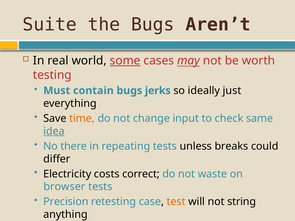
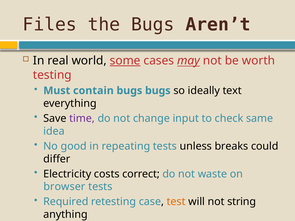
Suite: Suite -> Files (50, 25)
bugs jerks: jerks -> bugs (158, 91)
just: just -> text (232, 91)
time colour: orange -> purple (82, 119)
idea underline: present -> none (54, 131)
there: there -> good (74, 146)
Precision: Precision -> Required (66, 202)
